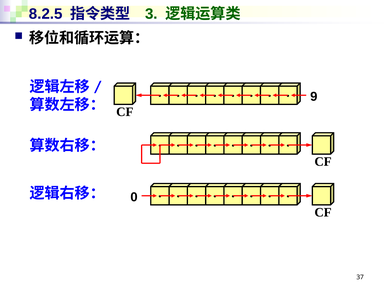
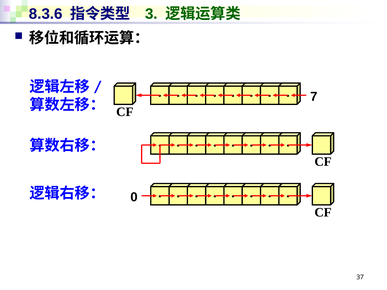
8.2.5: 8.2.5 -> 8.3.6 (46, 14)
9: 9 -> 7 (314, 97)
